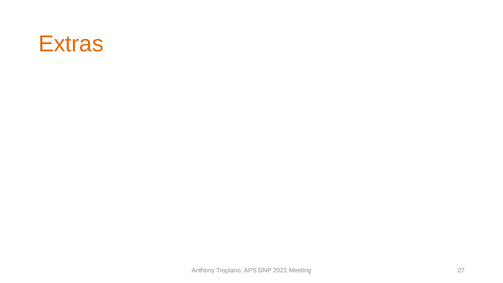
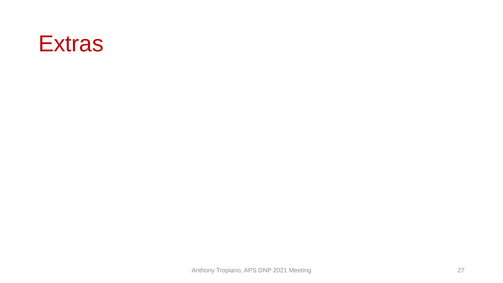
Extras colour: orange -> red (71, 44)
